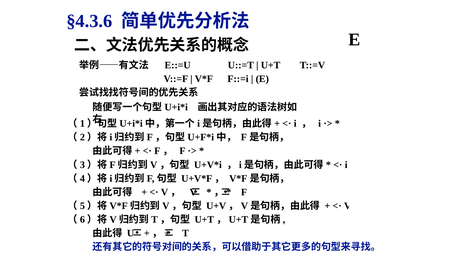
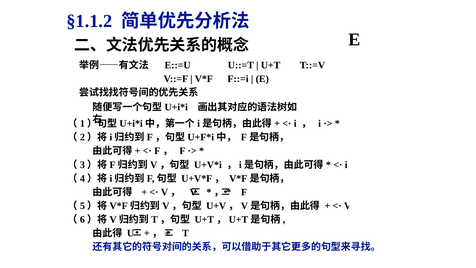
§4.3.6: §4.3.6 -> §1.1.2 (89, 21)
